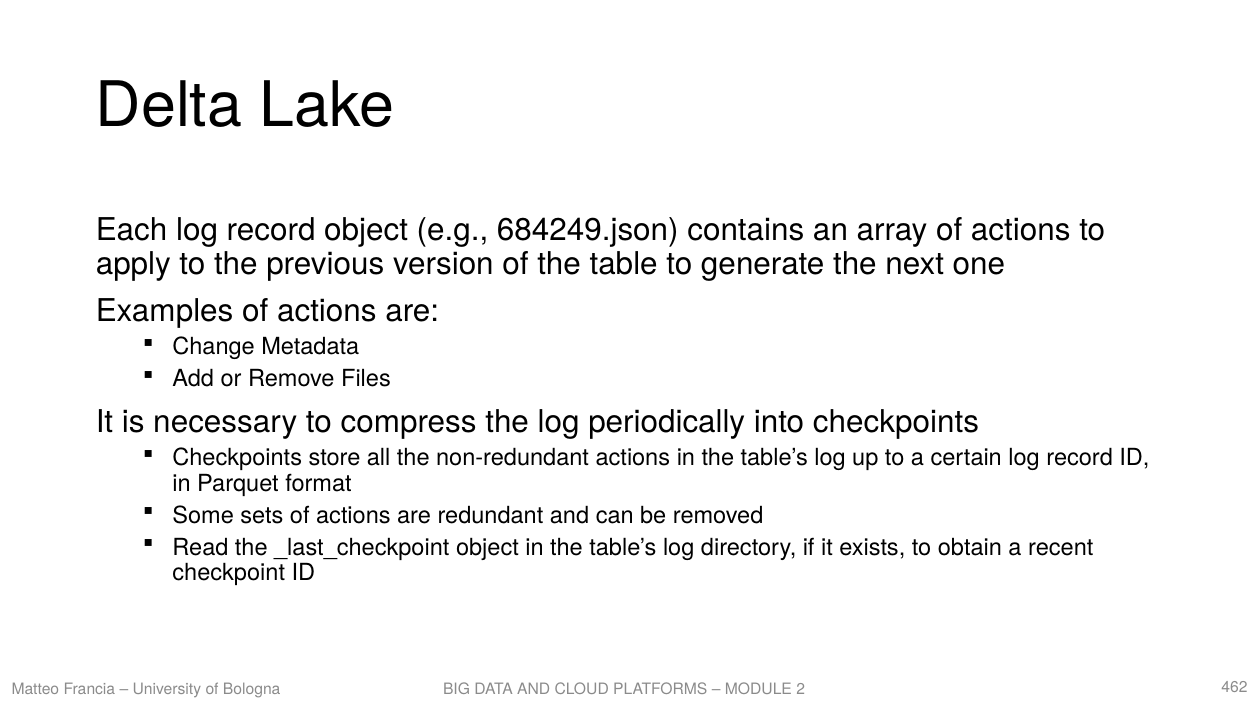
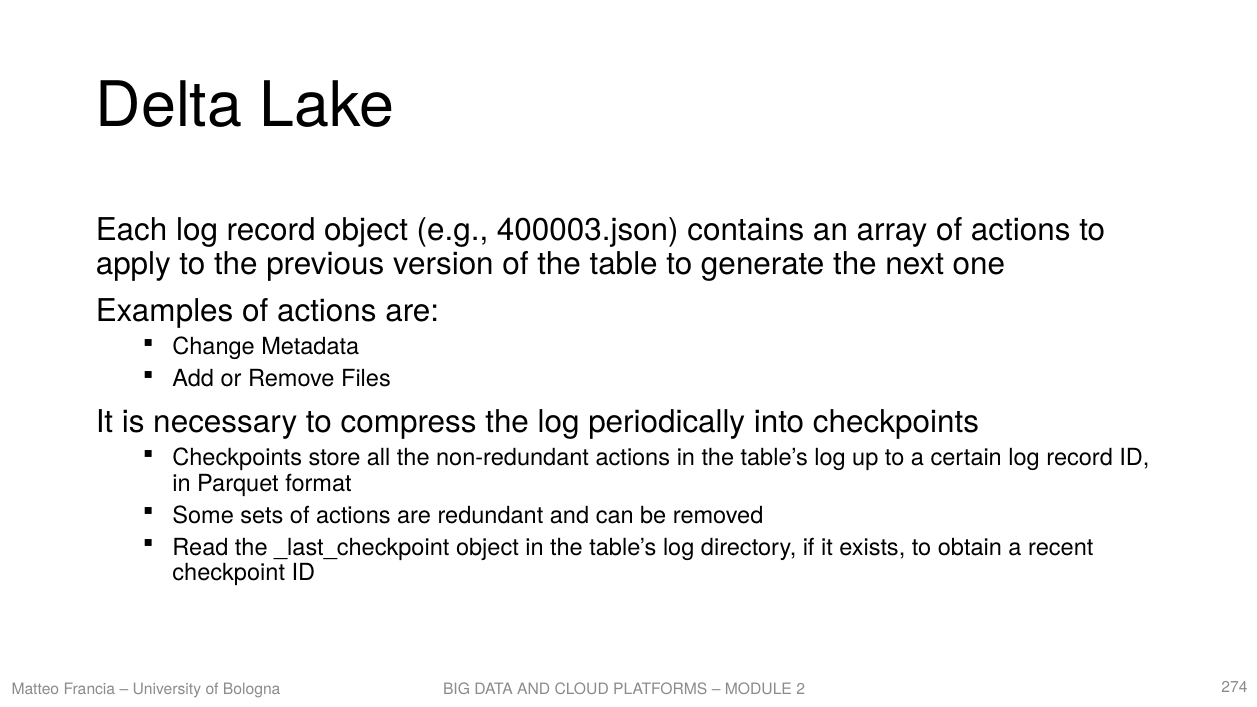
684249.json: 684249.json -> 400003.json (588, 230)
462: 462 -> 274 (1235, 688)
